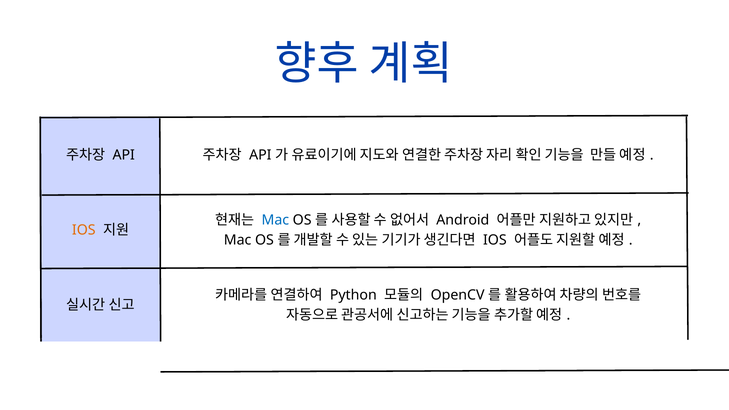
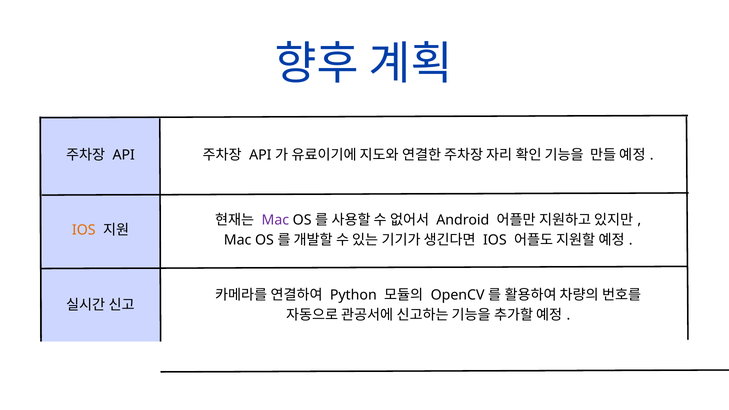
Mac colour: blue -> purple (275, 220)
